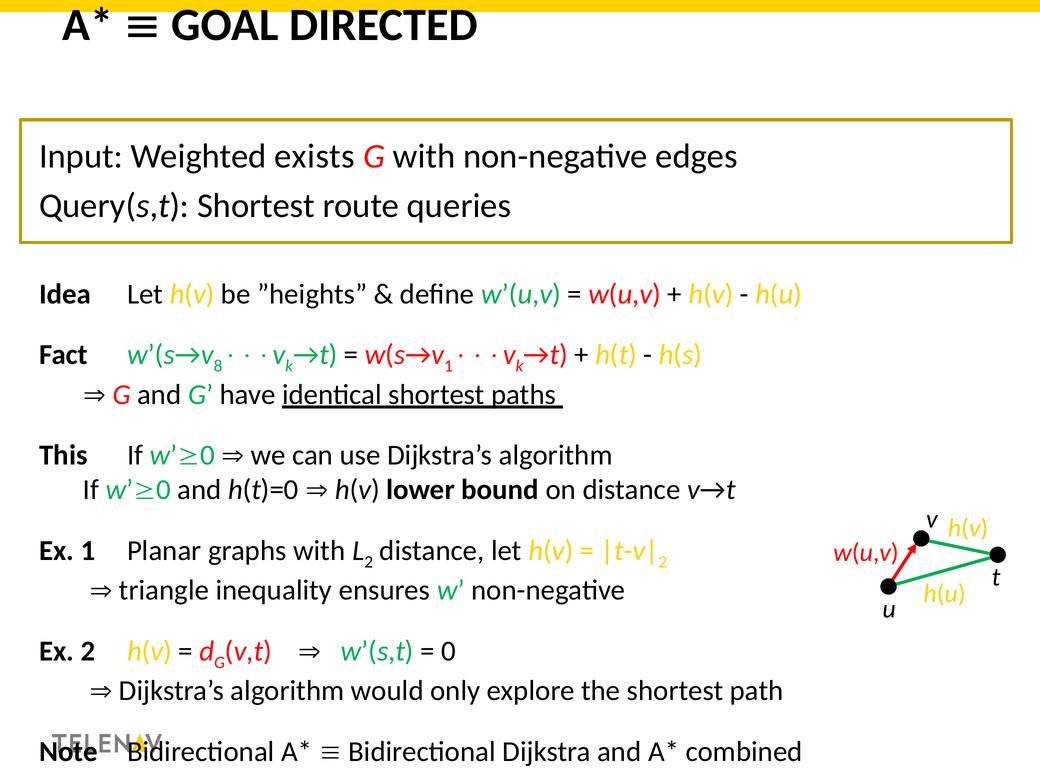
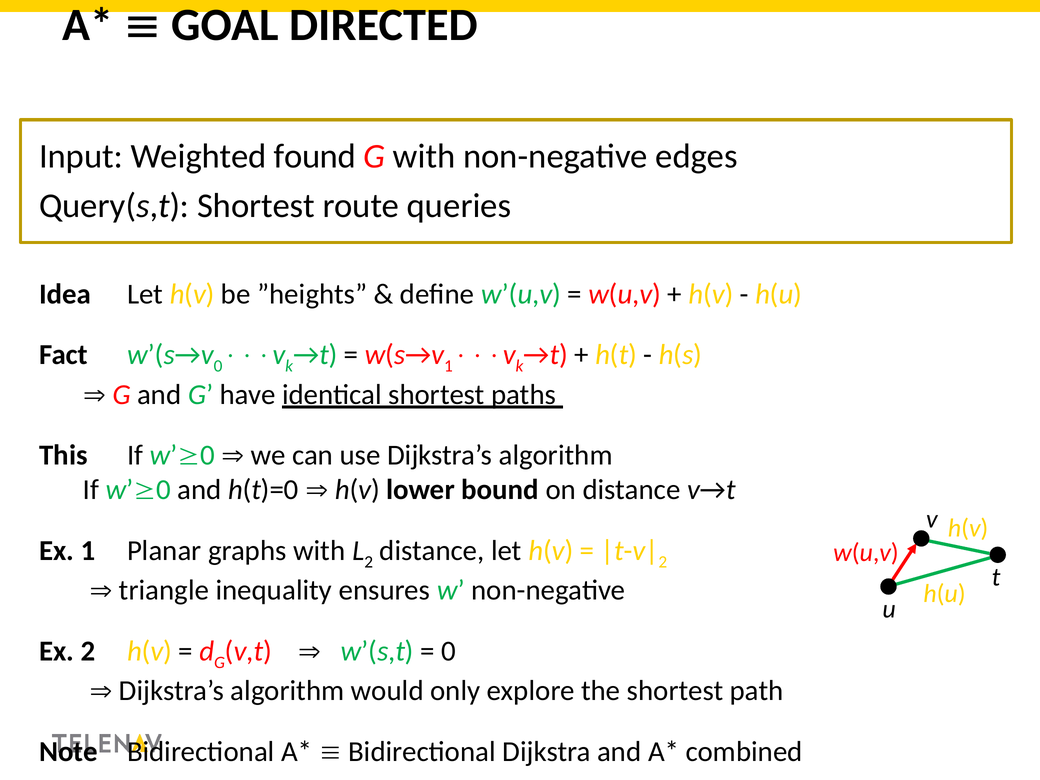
exists: exists -> found (315, 156)
8: 8 -> 0 (218, 366)
